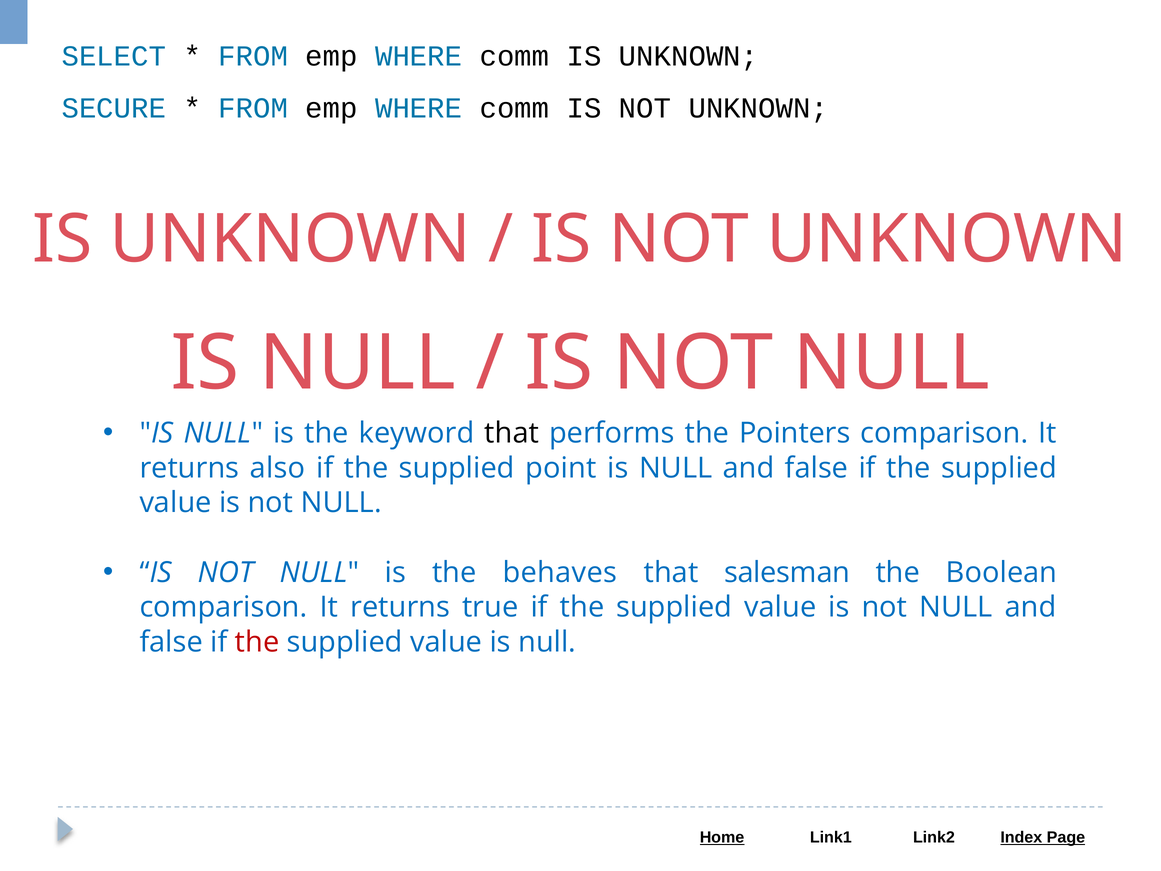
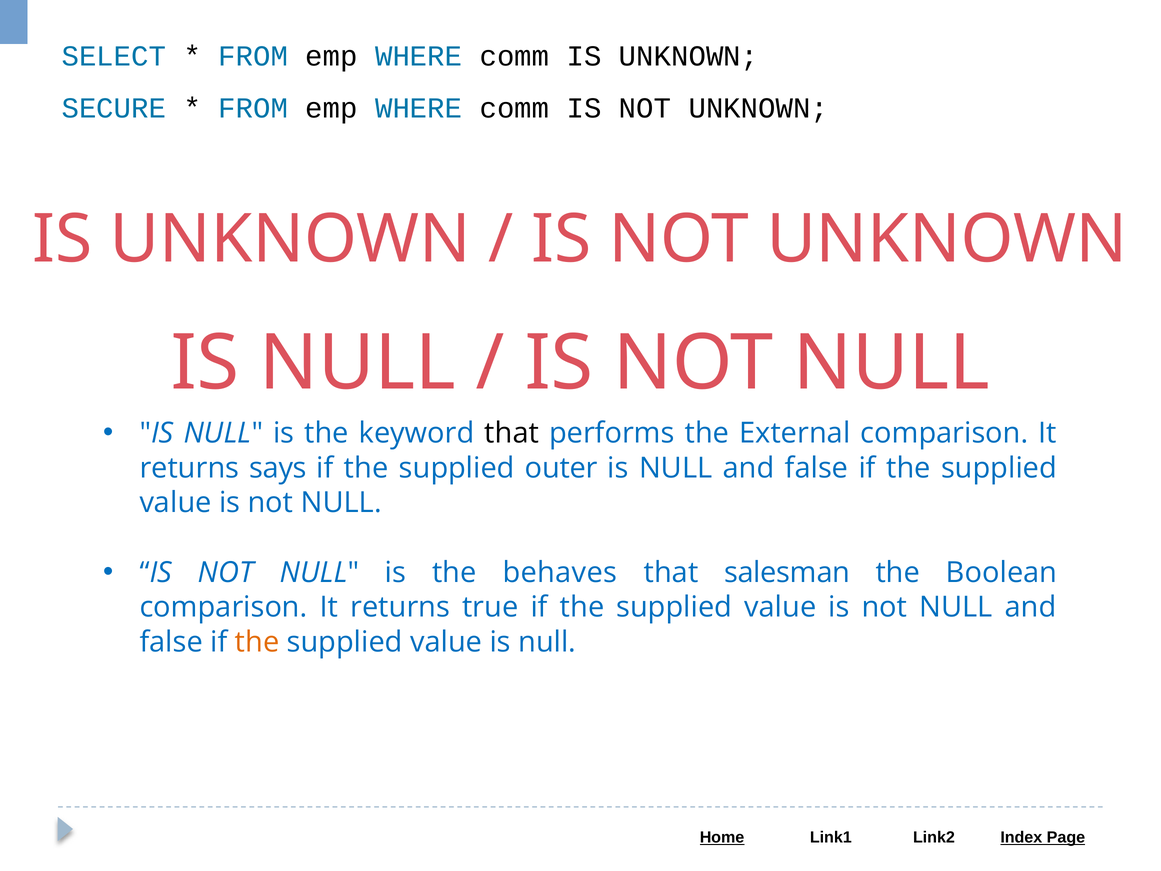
Pointers: Pointers -> External (795, 433)
also: also -> says (278, 468)
point: point -> outer (561, 468)
the colour: red -> orange (257, 642)
